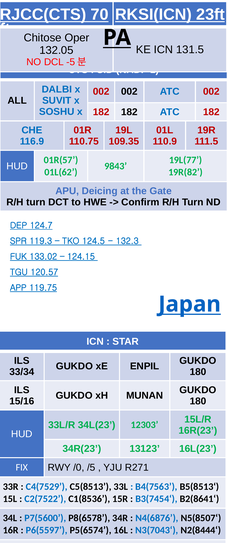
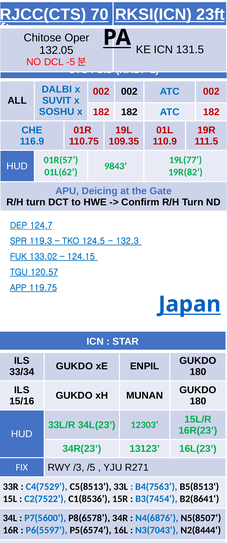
/0: /0 -> /3 (79, 468)
